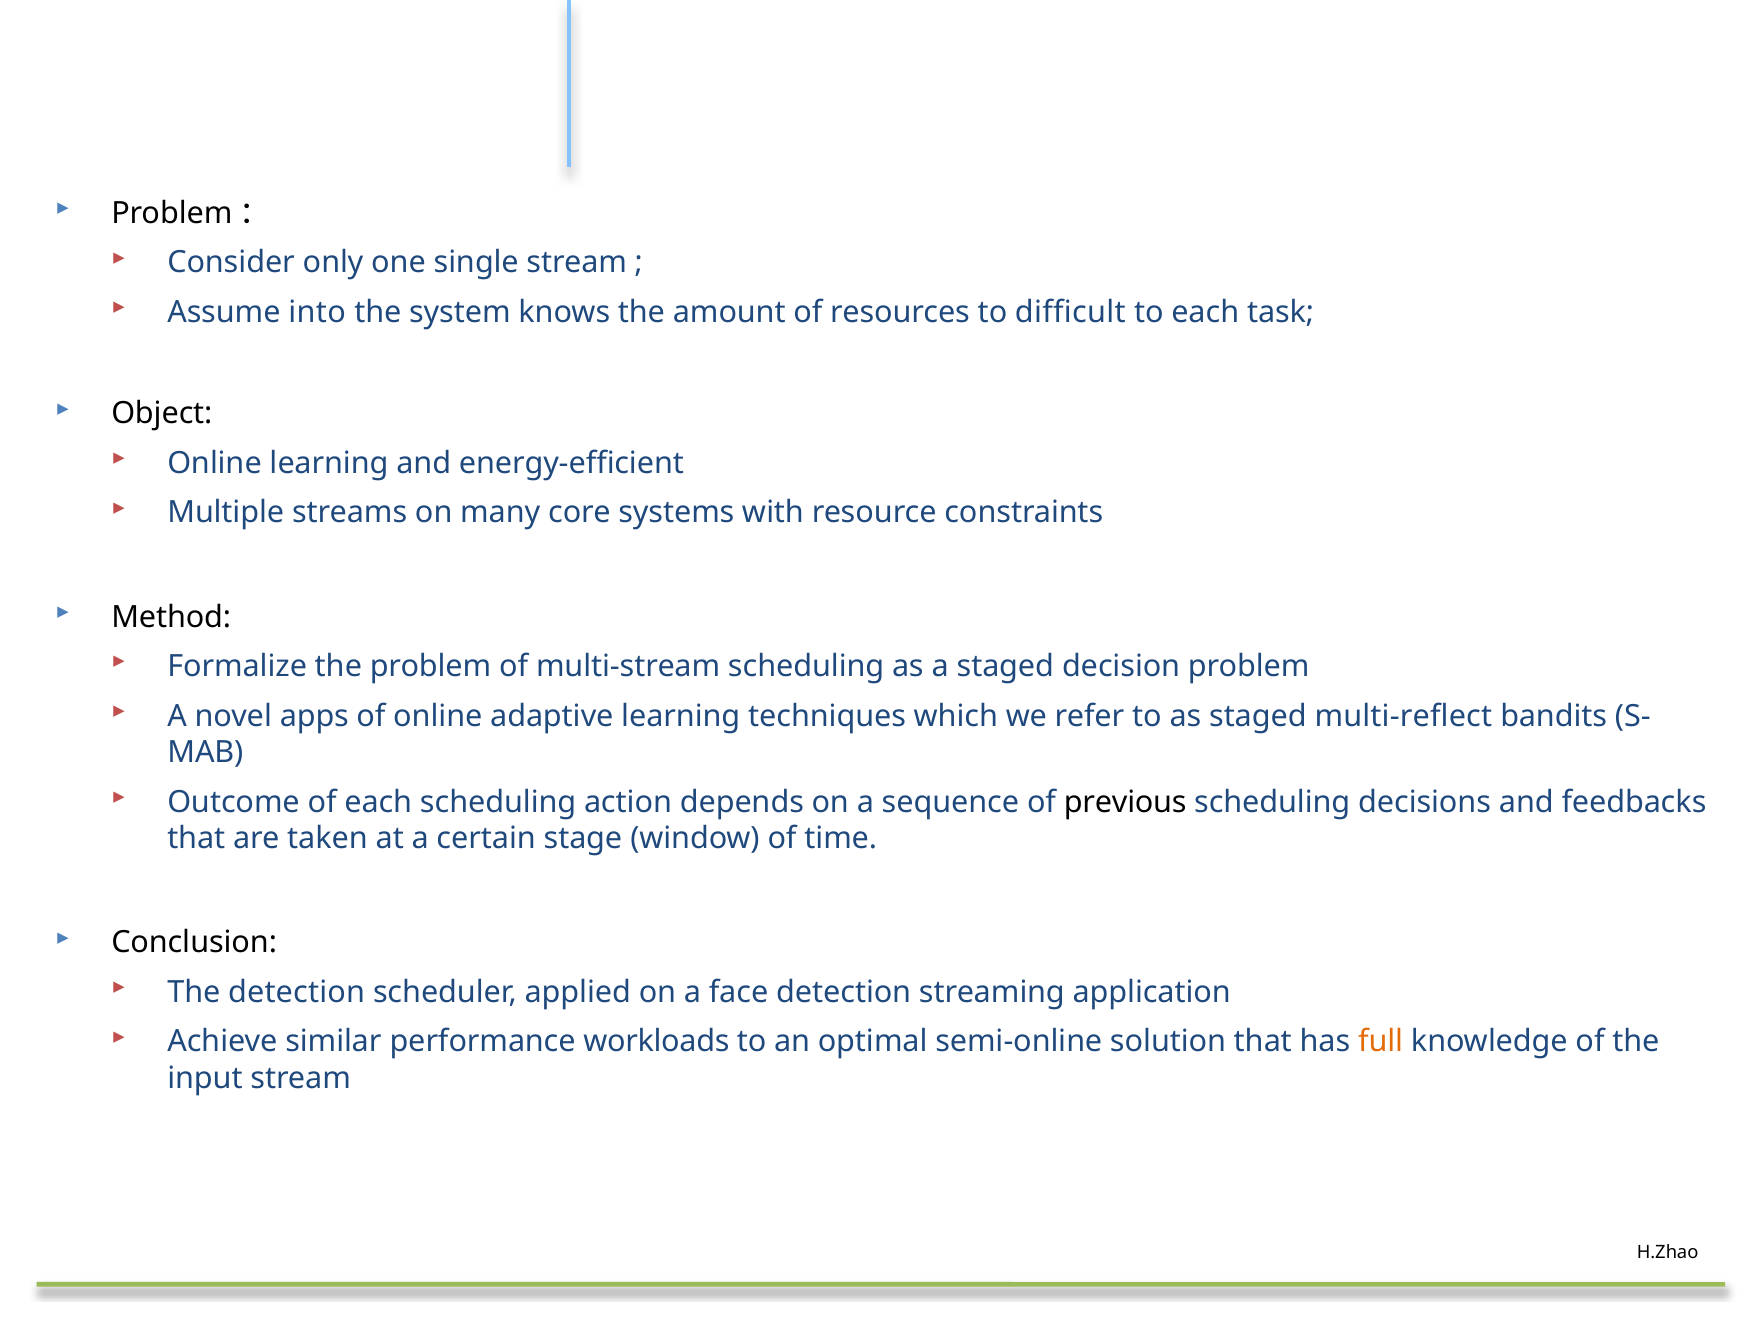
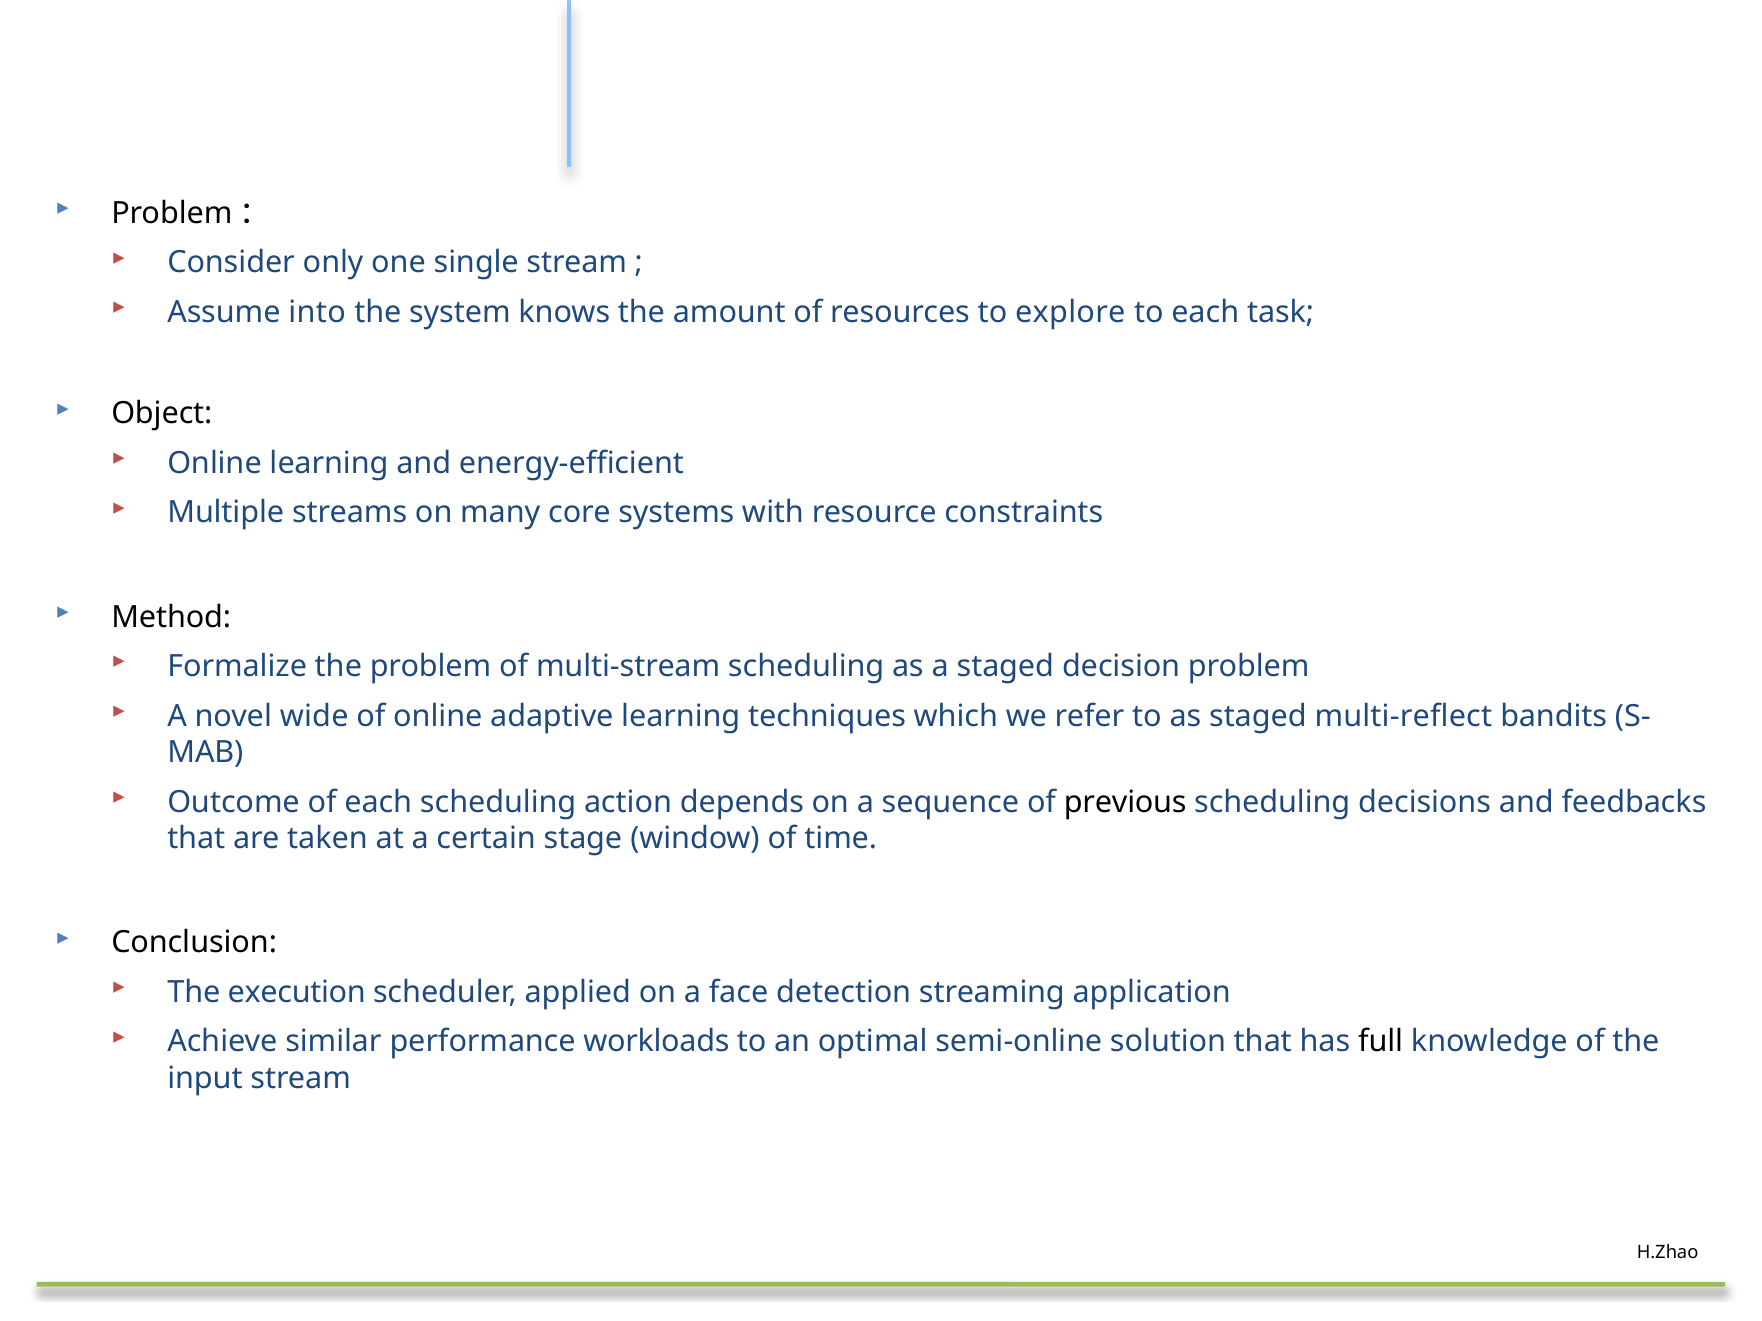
difficult: difficult -> explore (1070, 312)
apps: apps -> wide (314, 716)
The detection: detection -> execution (297, 992)
full colour: orange -> black (1381, 1042)
